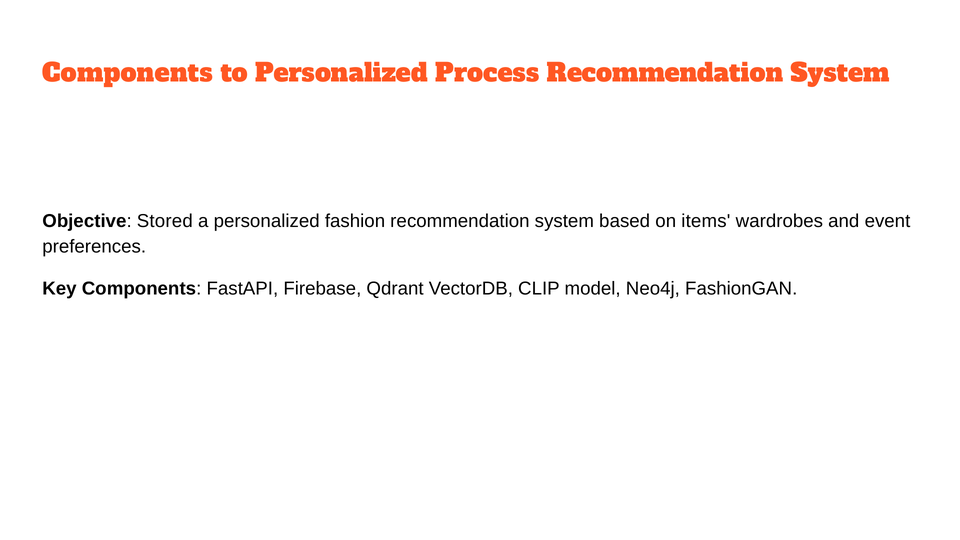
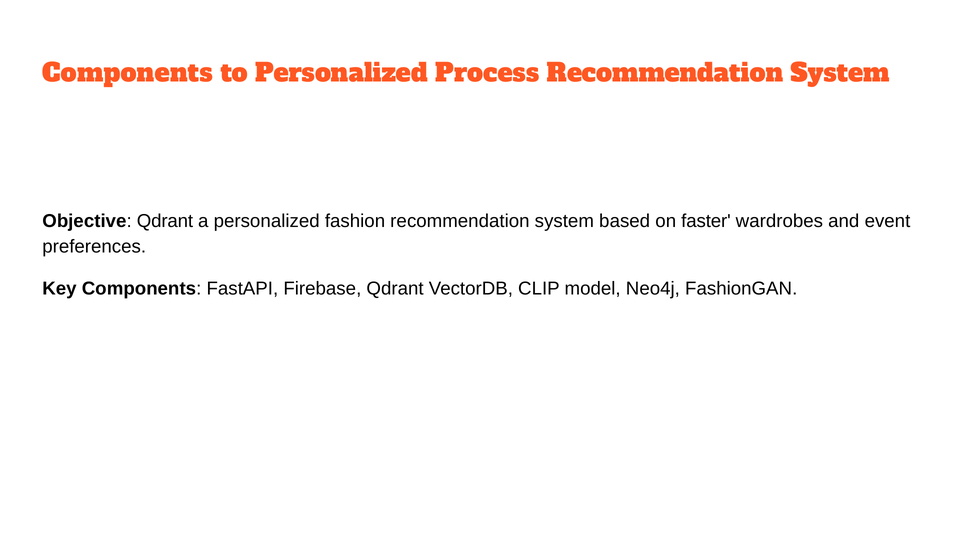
Objective Stored: Stored -> Qdrant (165, 221)
items: items -> faster (706, 221)
